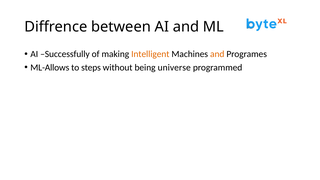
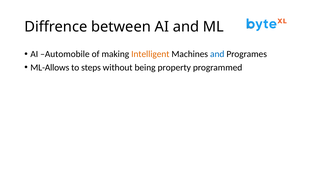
Successfully: Successfully -> Automobile (65, 54)
and colour: orange -> blue (217, 54)
universe: universe -> property (174, 68)
